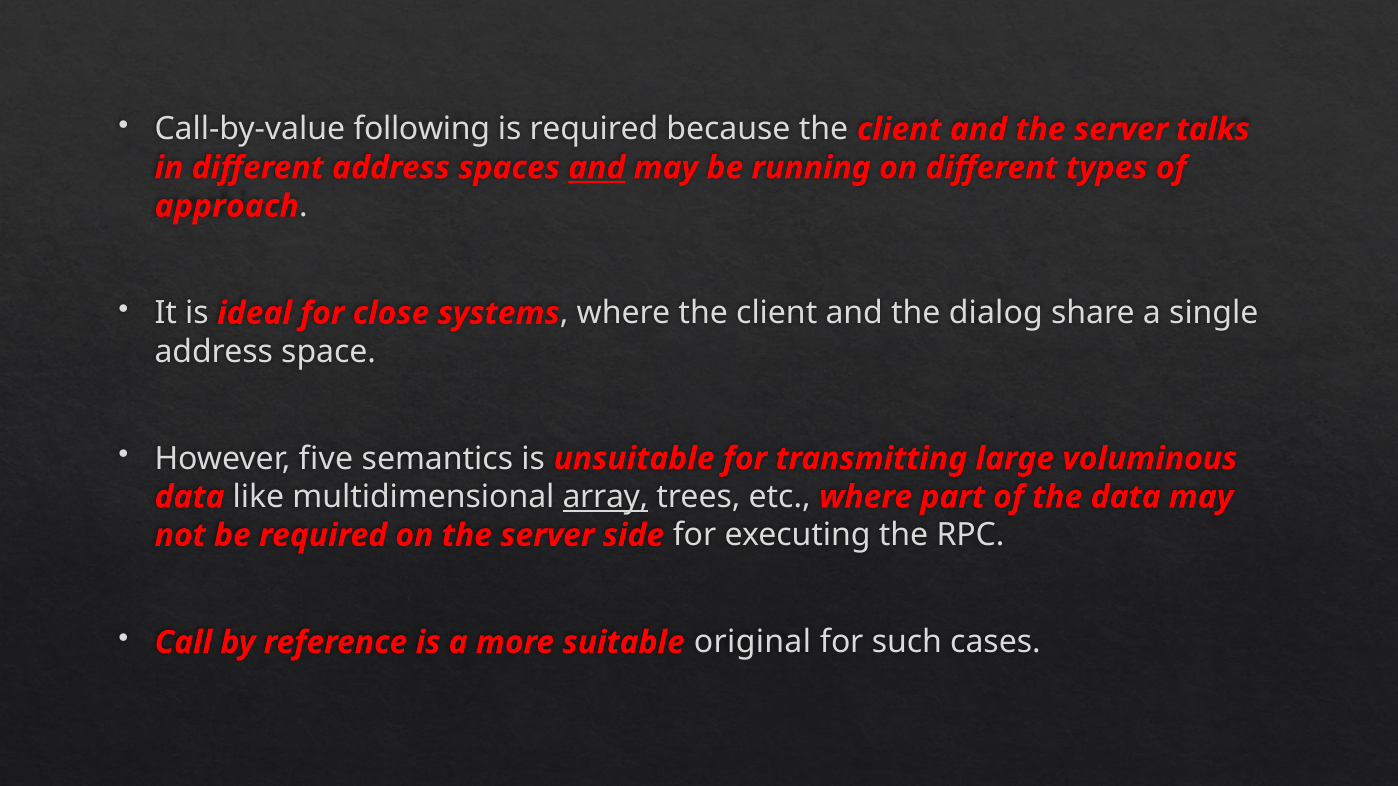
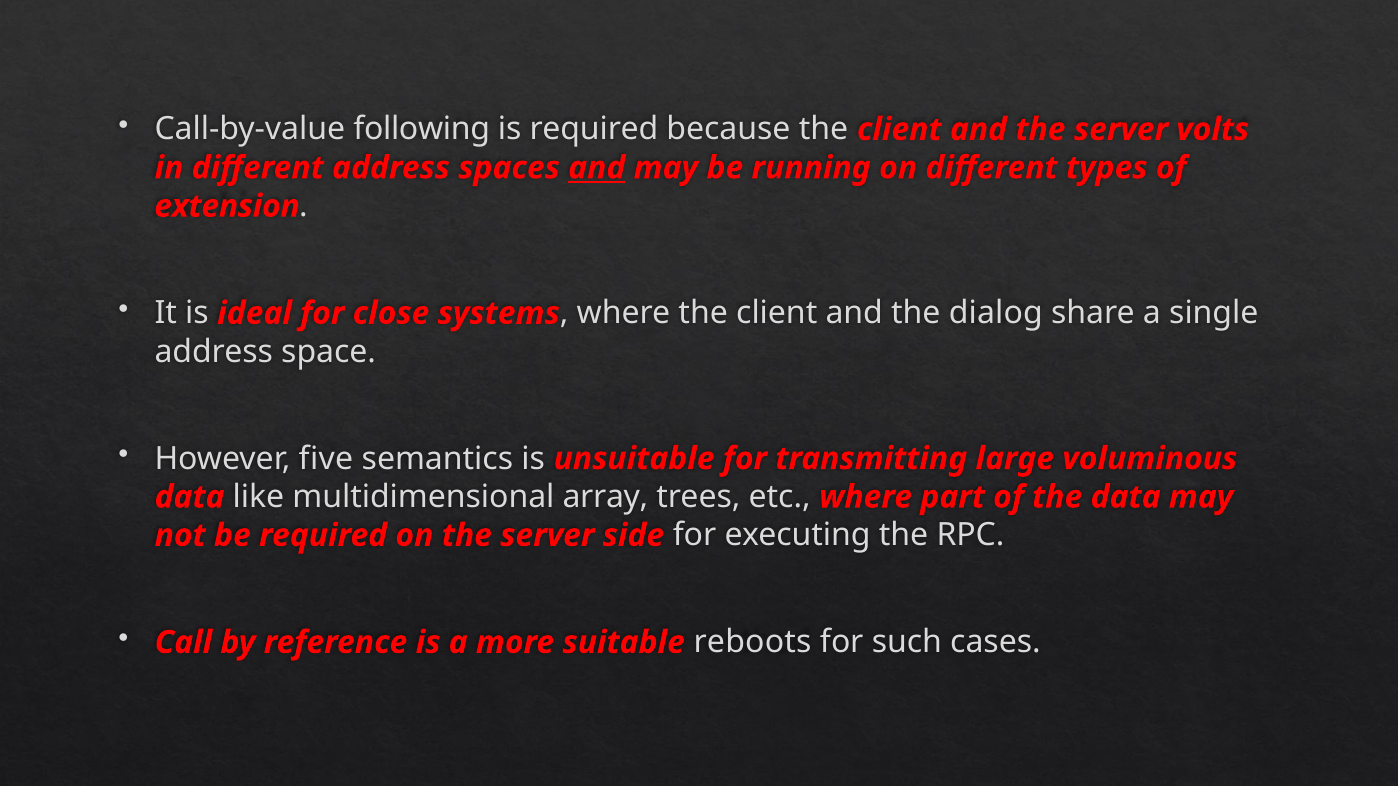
talks: talks -> volts (1213, 129)
approach: approach -> extension (227, 206)
array underline: present -> none (605, 497)
original: original -> reboots (753, 643)
